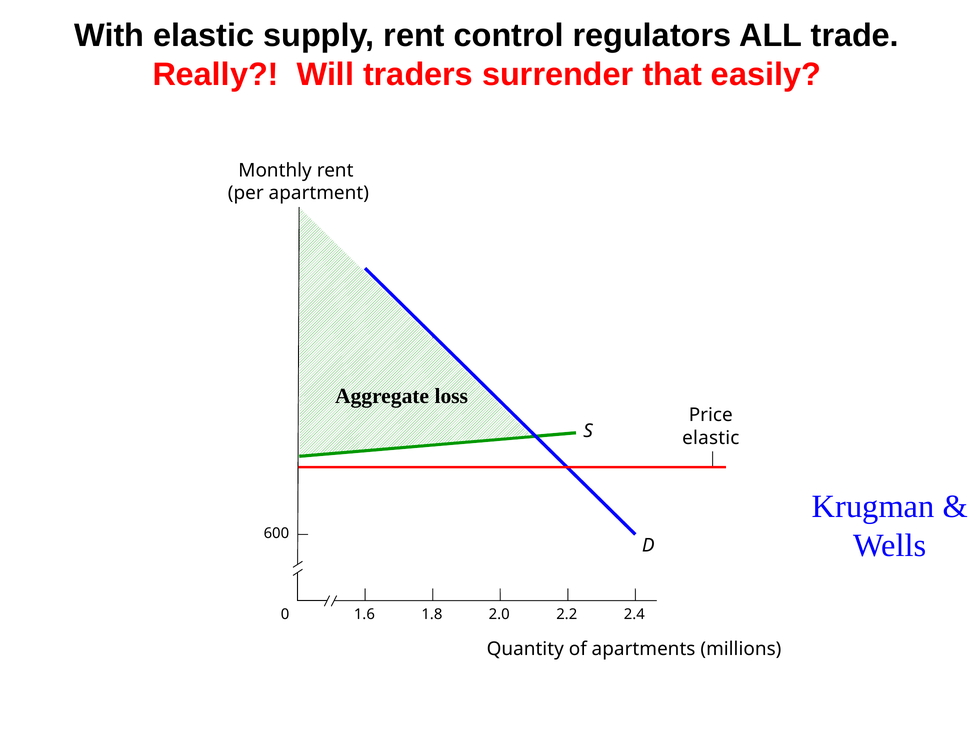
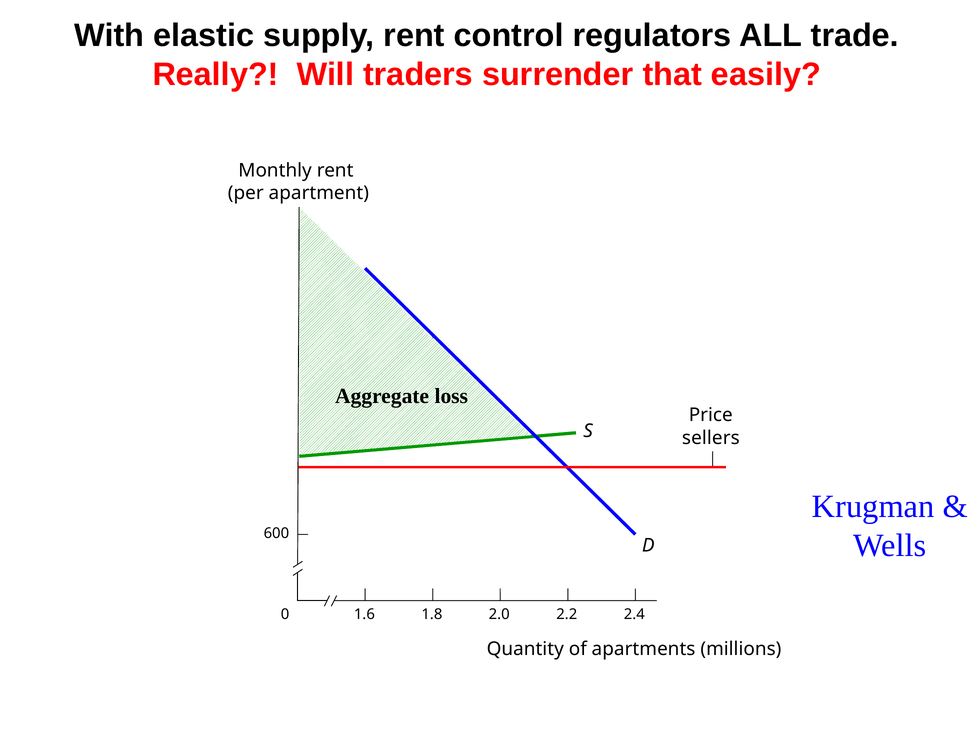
elastic: elastic -> sellers (711, 438)
